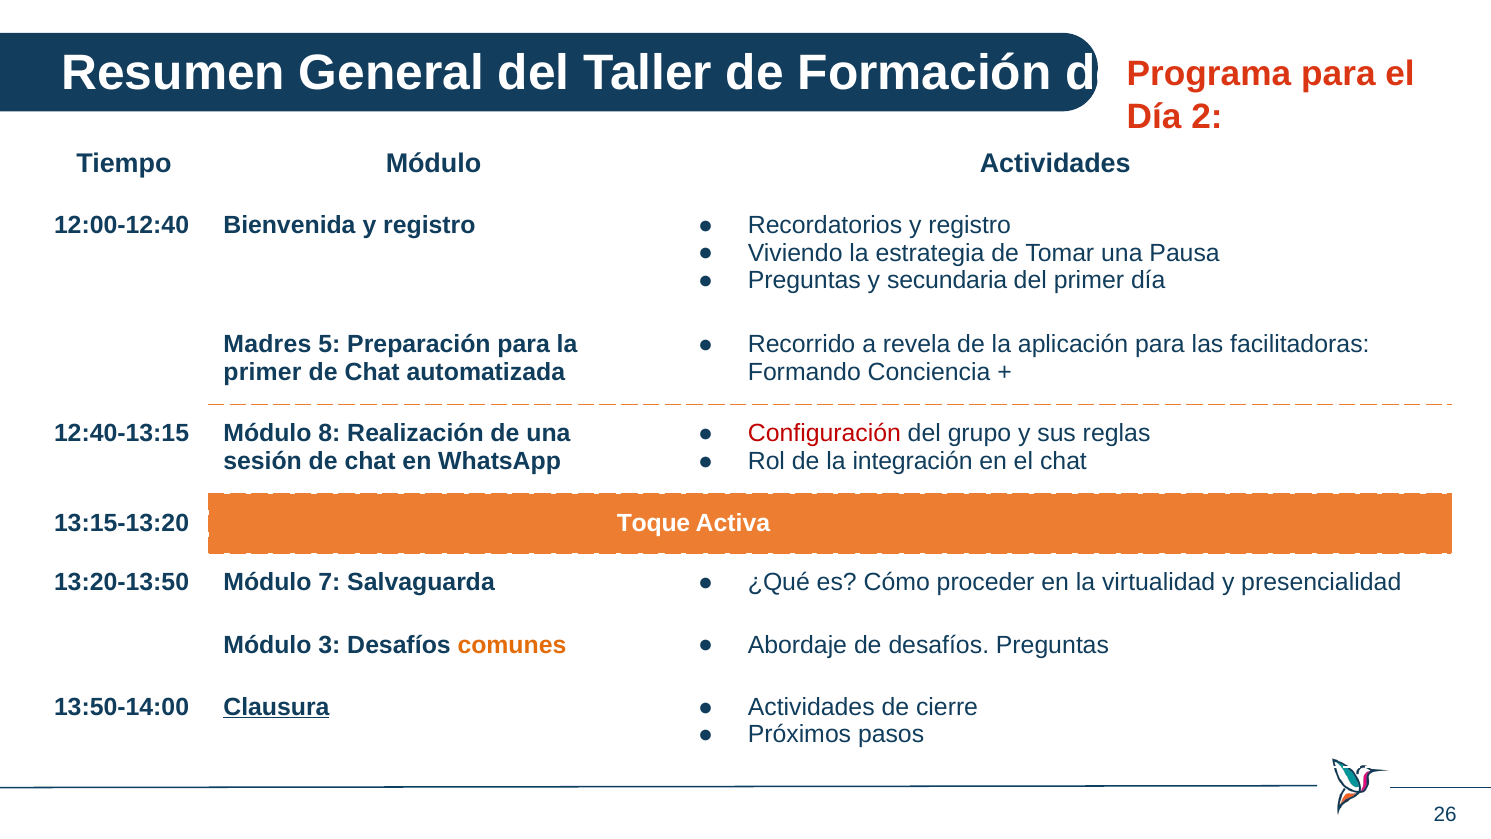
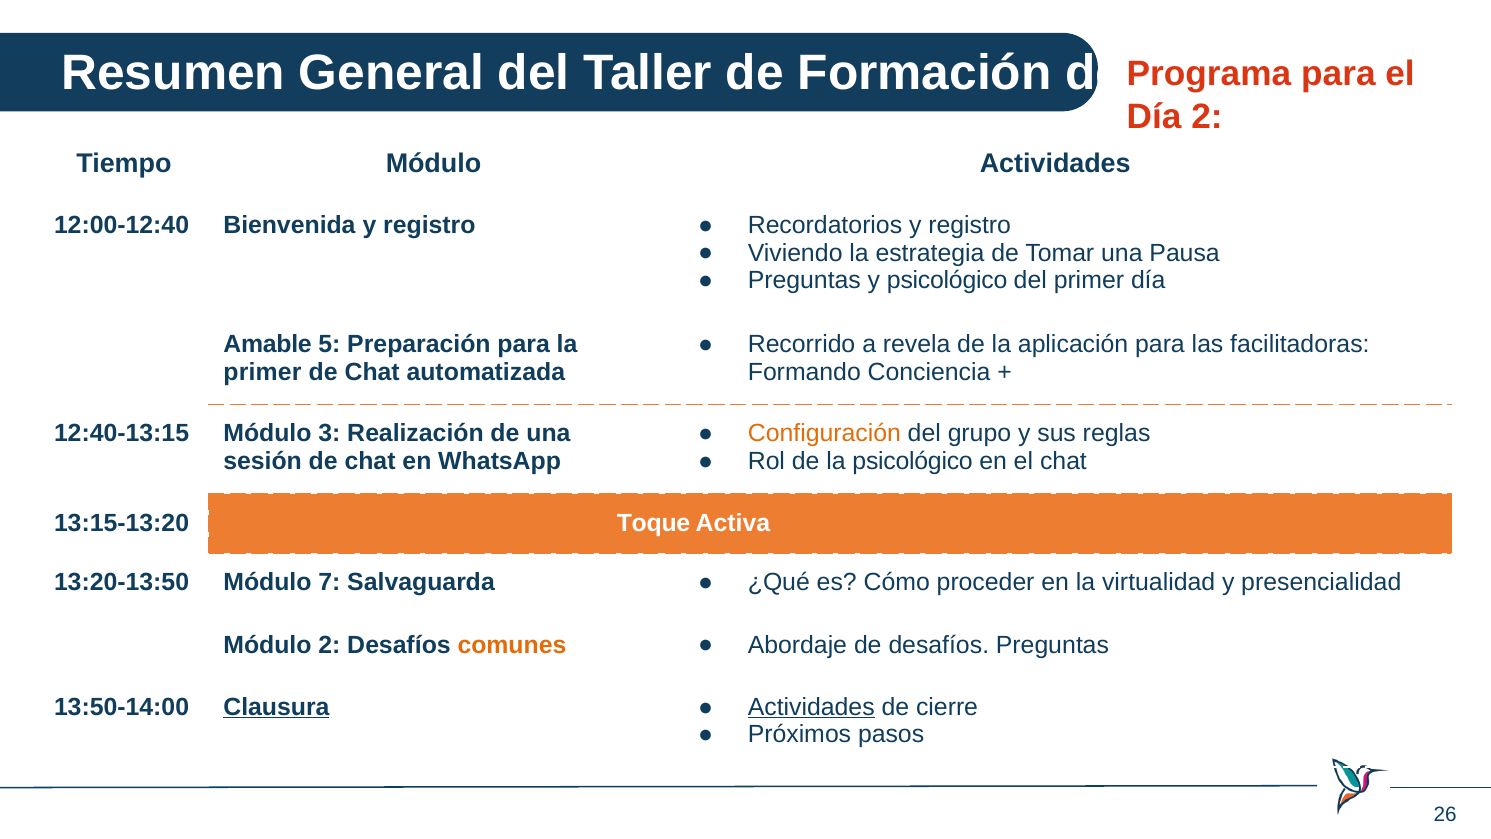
y secundaria: secundaria -> psicológico (947, 281)
Madres: Madres -> Amable (268, 344)
8: 8 -> 3 (329, 434)
Configuración colour: red -> orange (824, 434)
la integración: integración -> psicológico (913, 461)
Módulo 3: 3 -> 2 (329, 645)
Actividades underline: none -> present (811, 707)
